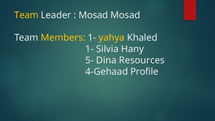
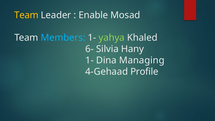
Mosad: Mosad -> Enable (93, 15)
Members colour: yellow -> light blue (63, 38)
yahya colour: yellow -> light green (112, 38)
1-: 1- -> 6- (89, 49)
5-: 5- -> 1- (89, 60)
Resources: Resources -> Managing (142, 60)
